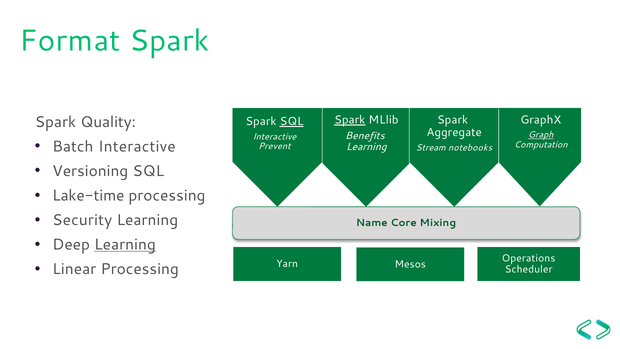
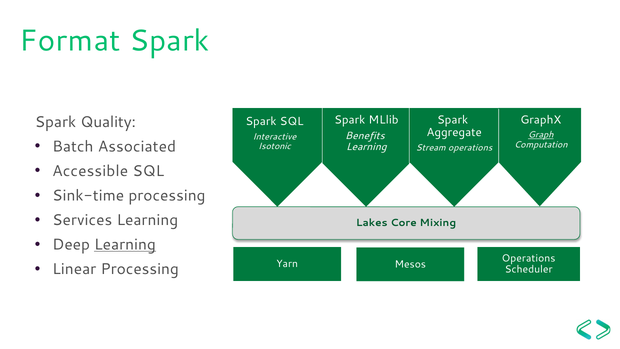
Spark underline: present -> none (350, 120)
SQL underline: present -> none (292, 121)
Batch Interactive: Interactive -> Associated (137, 146)
Prevent: Prevent -> Isotonic (275, 146)
Stream notebooks: notebooks -> operations (470, 148)
Versioning: Versioning -> Accessible (90, 171)
Lake-time: Lake-time -> Sink-time (88, 195)
Security: Security -> Services (82, 220)
Name: Name -> Lakes (372, 223)
